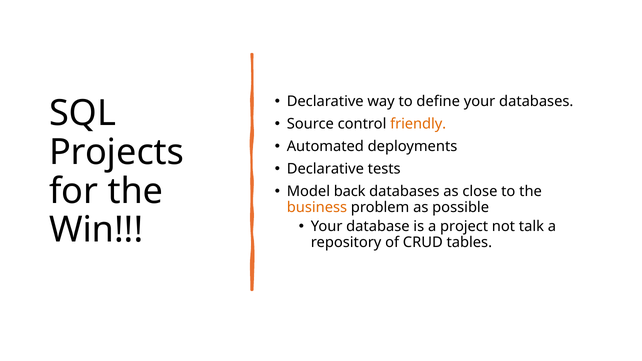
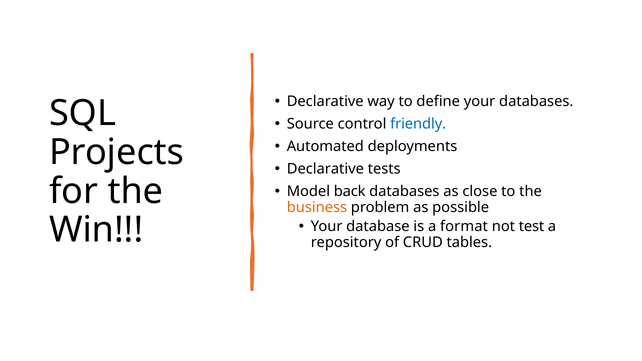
friendly colour: orange -> blue (418, 124)
project: project -> format (464, 227)
talk: talk -> test (532, 227)
